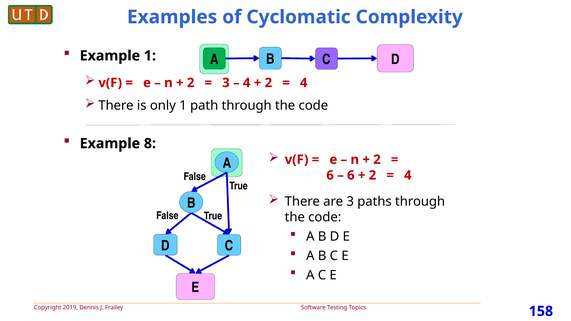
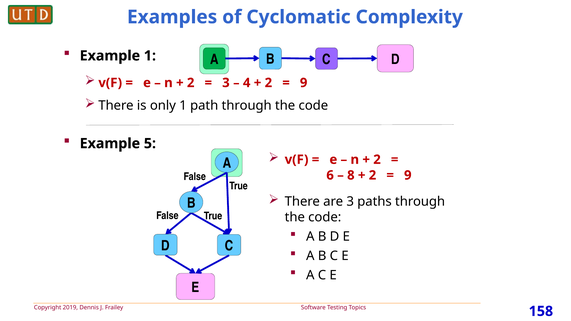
4: 4 -> 9 (304, 83)
8: 8 -> 5 (150, 144)
6: 6 -> 8 (351, 175)
4: 4 -> 9 (408, 175)
